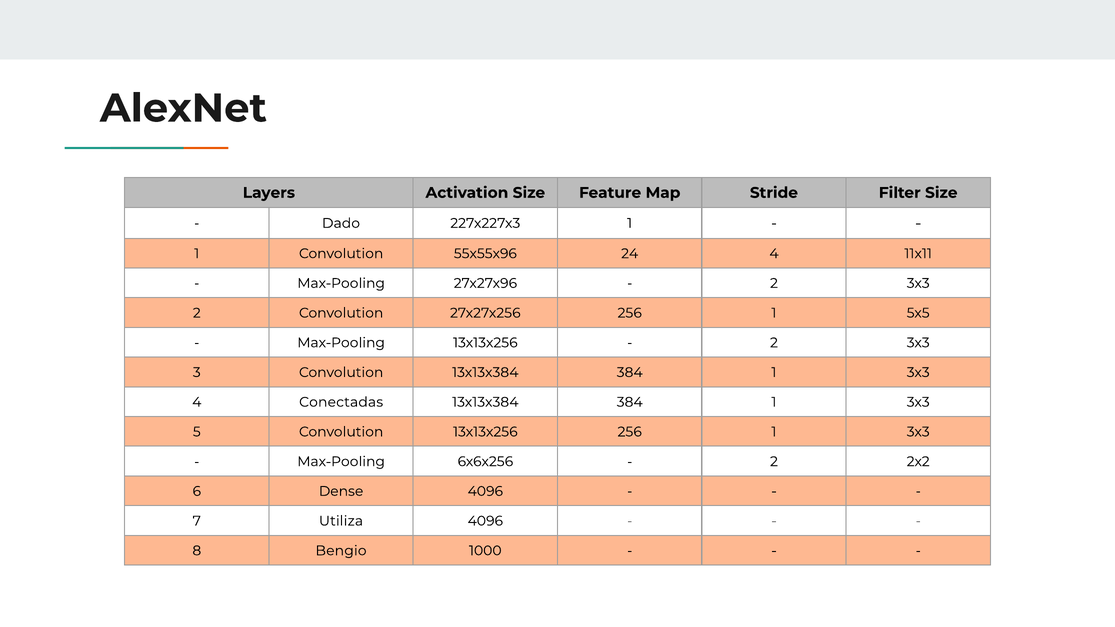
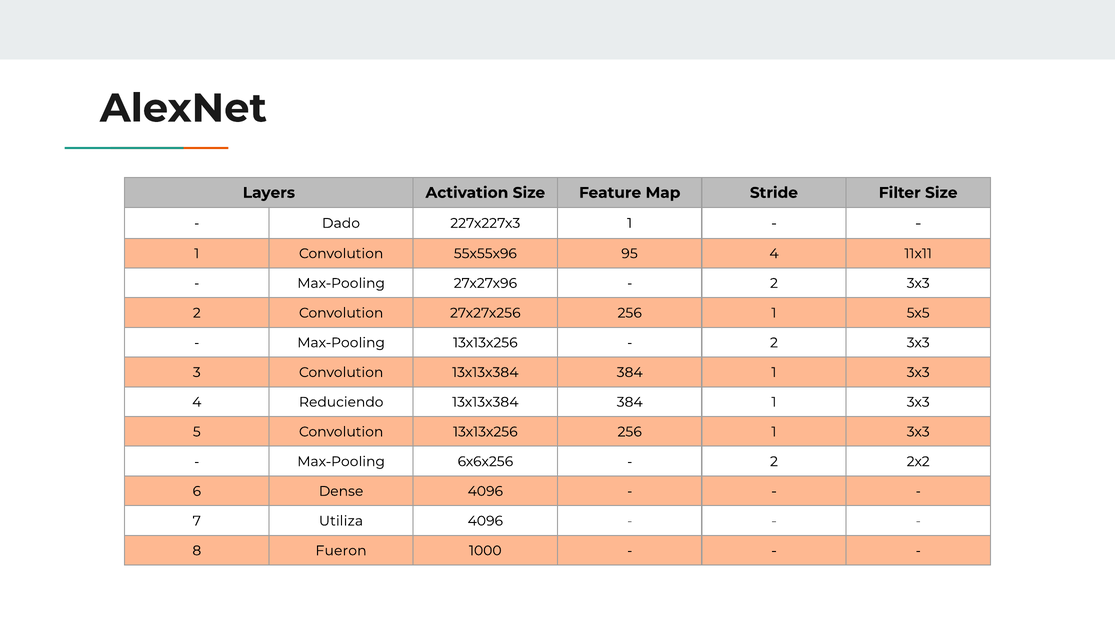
24: 24 -> 95 (630, 254)
Conectadas: Conectadas -> Reduciendo (341, 402)
Bengio: Bengio -> Fueron (341, 551)
